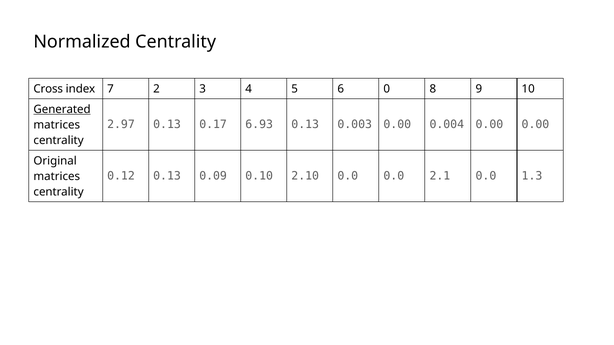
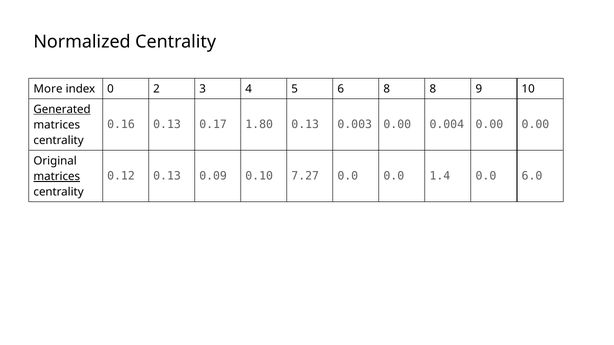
Cross: Cross -> More (48, 89)
7: 7 -> 0 (110, 89)
6 0: 0 -> 8 (387, 89)
2.97: 2.97 -> 0.16 (121, 125)
6.93: 6.93 -> 1.80 (259, 125)
2.10: 2.10 -> 7.27 (305, 176)
2.1: 2.1 -> 1.4 (440, 176)
1.3: 1.3 -> 6.0 (532, 176)
matrices underline: none -> present (57, 177)
